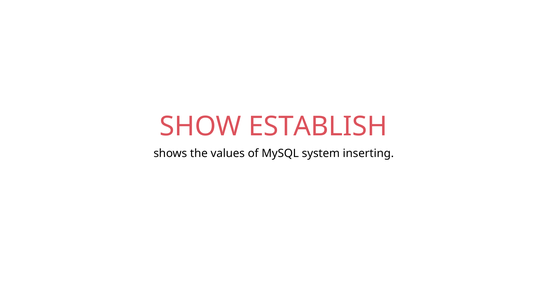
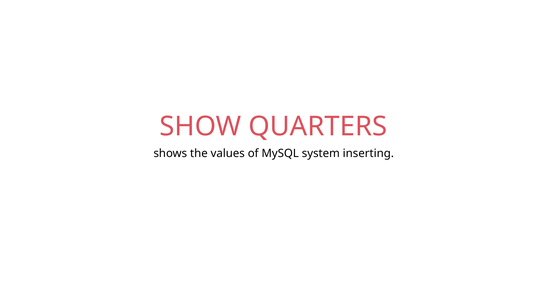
ESTABLISH: ESTABLISH -> QUARTERS (318, 126)
